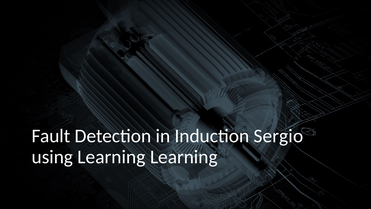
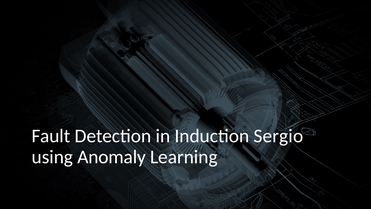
using Learning: Learning -> Anomaly (112, 157)
